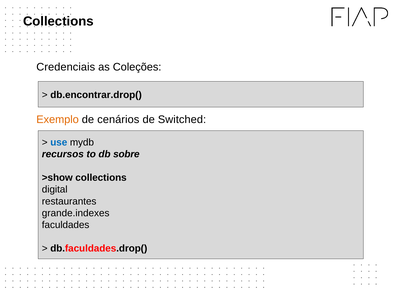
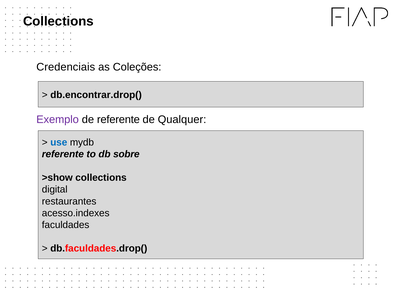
Exemplo colour: orange -> purple (58, 119)
de cenários: cenários -> referente (118, 119)
Switched: Switched -> Qualquer (182, 119)
recursos: recursos -> referente (63, 154)
grande.indexes: grande.indexes -> acesso.indexes (76, 213)
